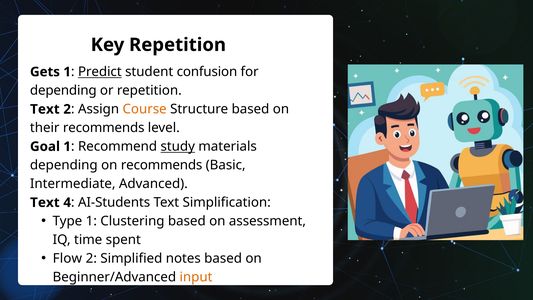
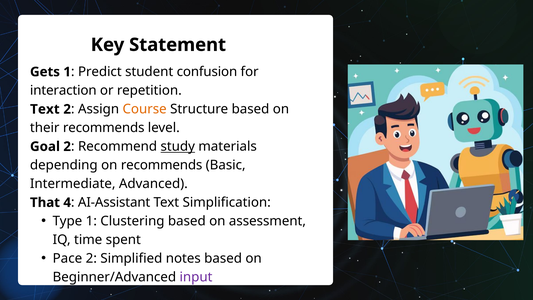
Key Repetition: Repetition -> Statement (178, 45)
Predict underline: present -> none (100, 72)
depending: depending -> interaction (63, 90)
Goal 1: 1 -> 2 (67, 146)
Text: Text -> That (45, 202)
AI-Students: AI-Students -> AI-Assistant (114, 202)
Flow: Flow -> Pace (67, 258)
input colour: orange -> purple (196, 277)
